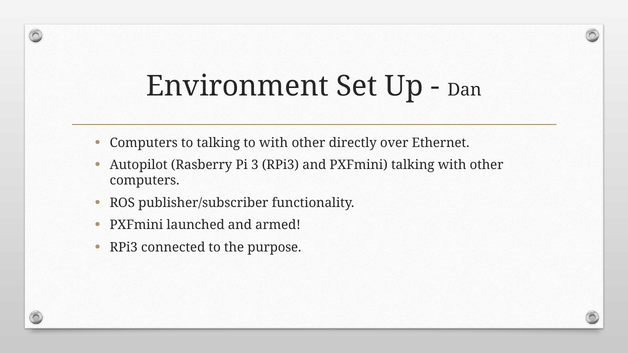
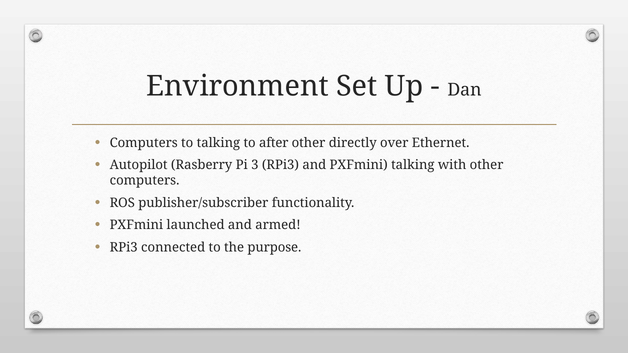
to with: with -> after (274, 143)
